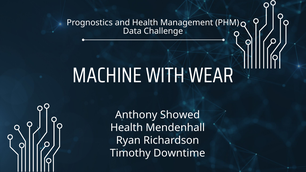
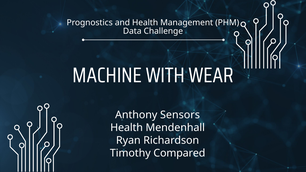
Showed: Showed -> Sensors (180, 115)
Downtime: Downtime -> Compared (179, 153)
